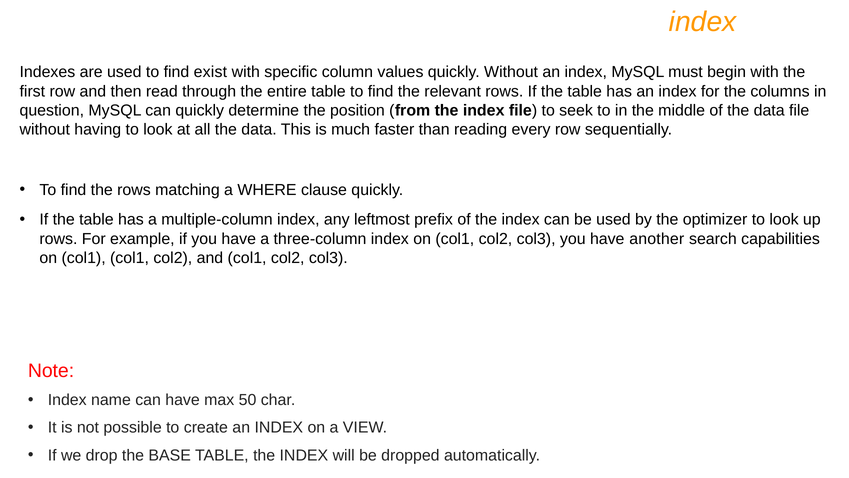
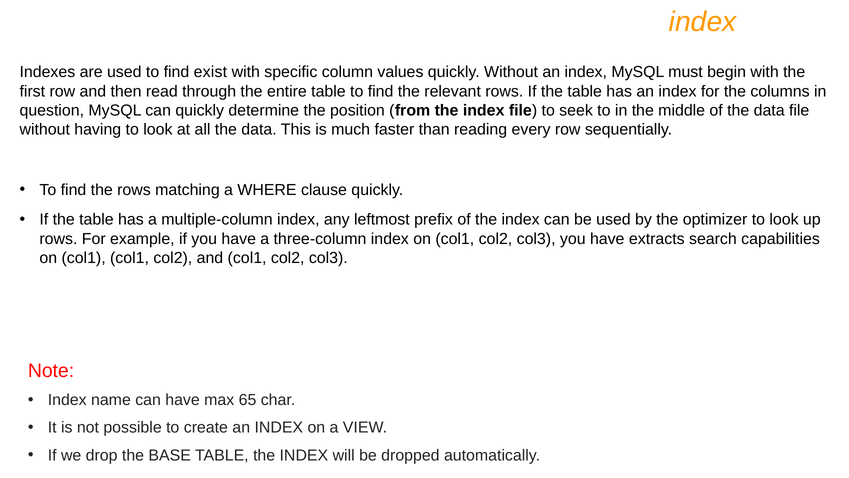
another: another -> extracts (657, 239)
50: 50 -> 65 (248, 400)
